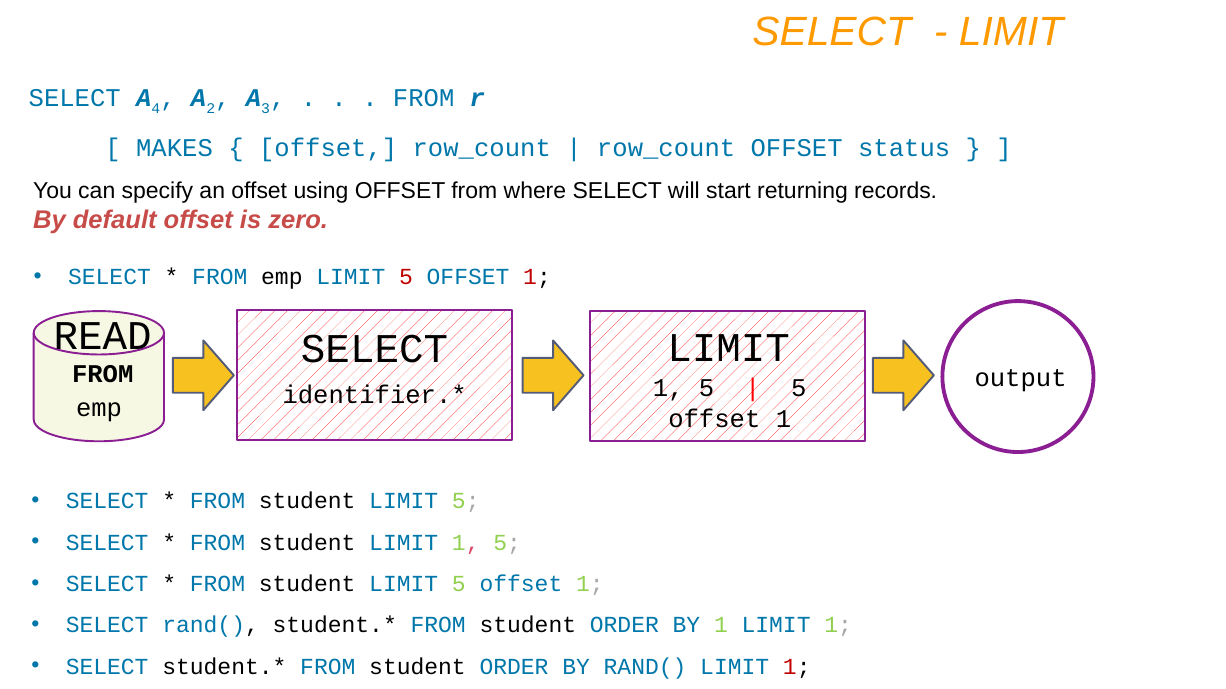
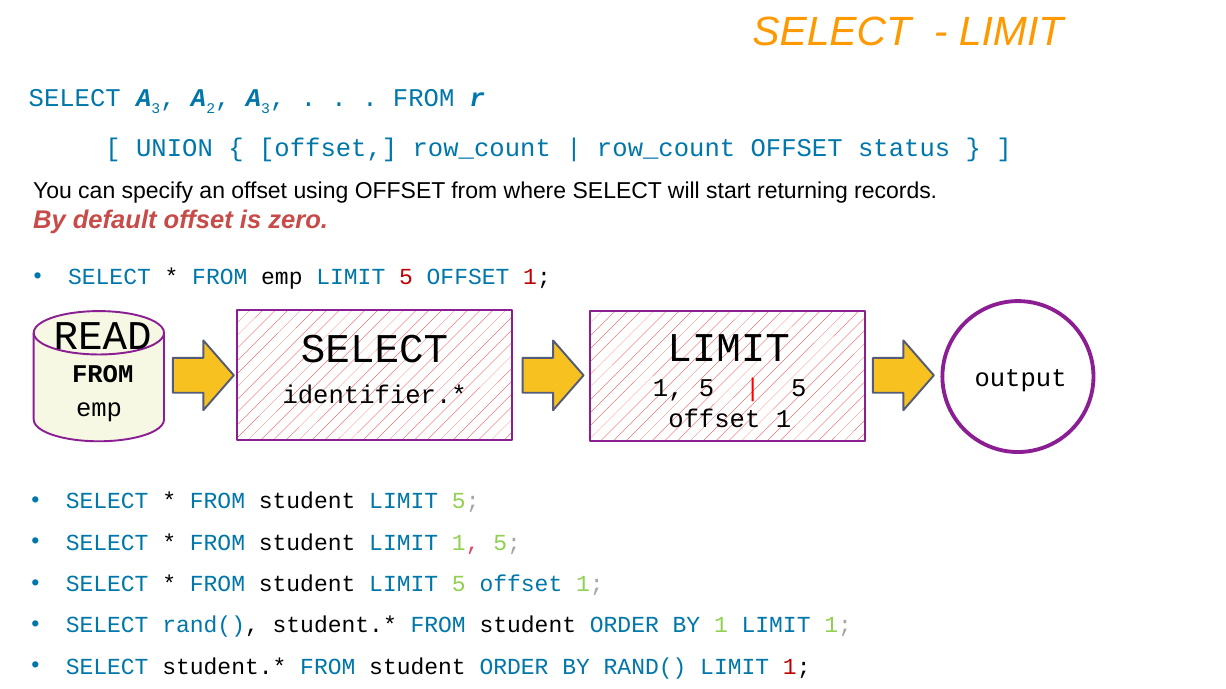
4: 4 -> 3 (156, 108)
MAKES: MAKES -> UNION (175, 148)
